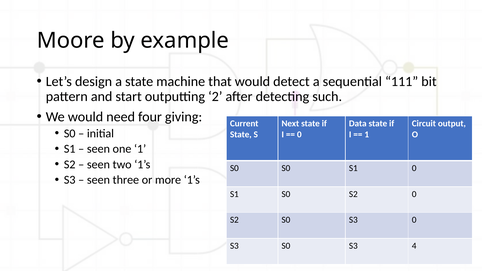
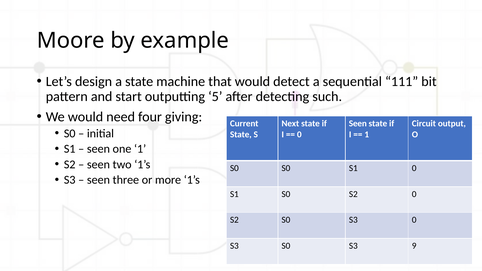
2: 2 -> 5 (215, 97)
Data: Data -> Seen (358, 124)
4: 4 -> 9 (414, 246)
